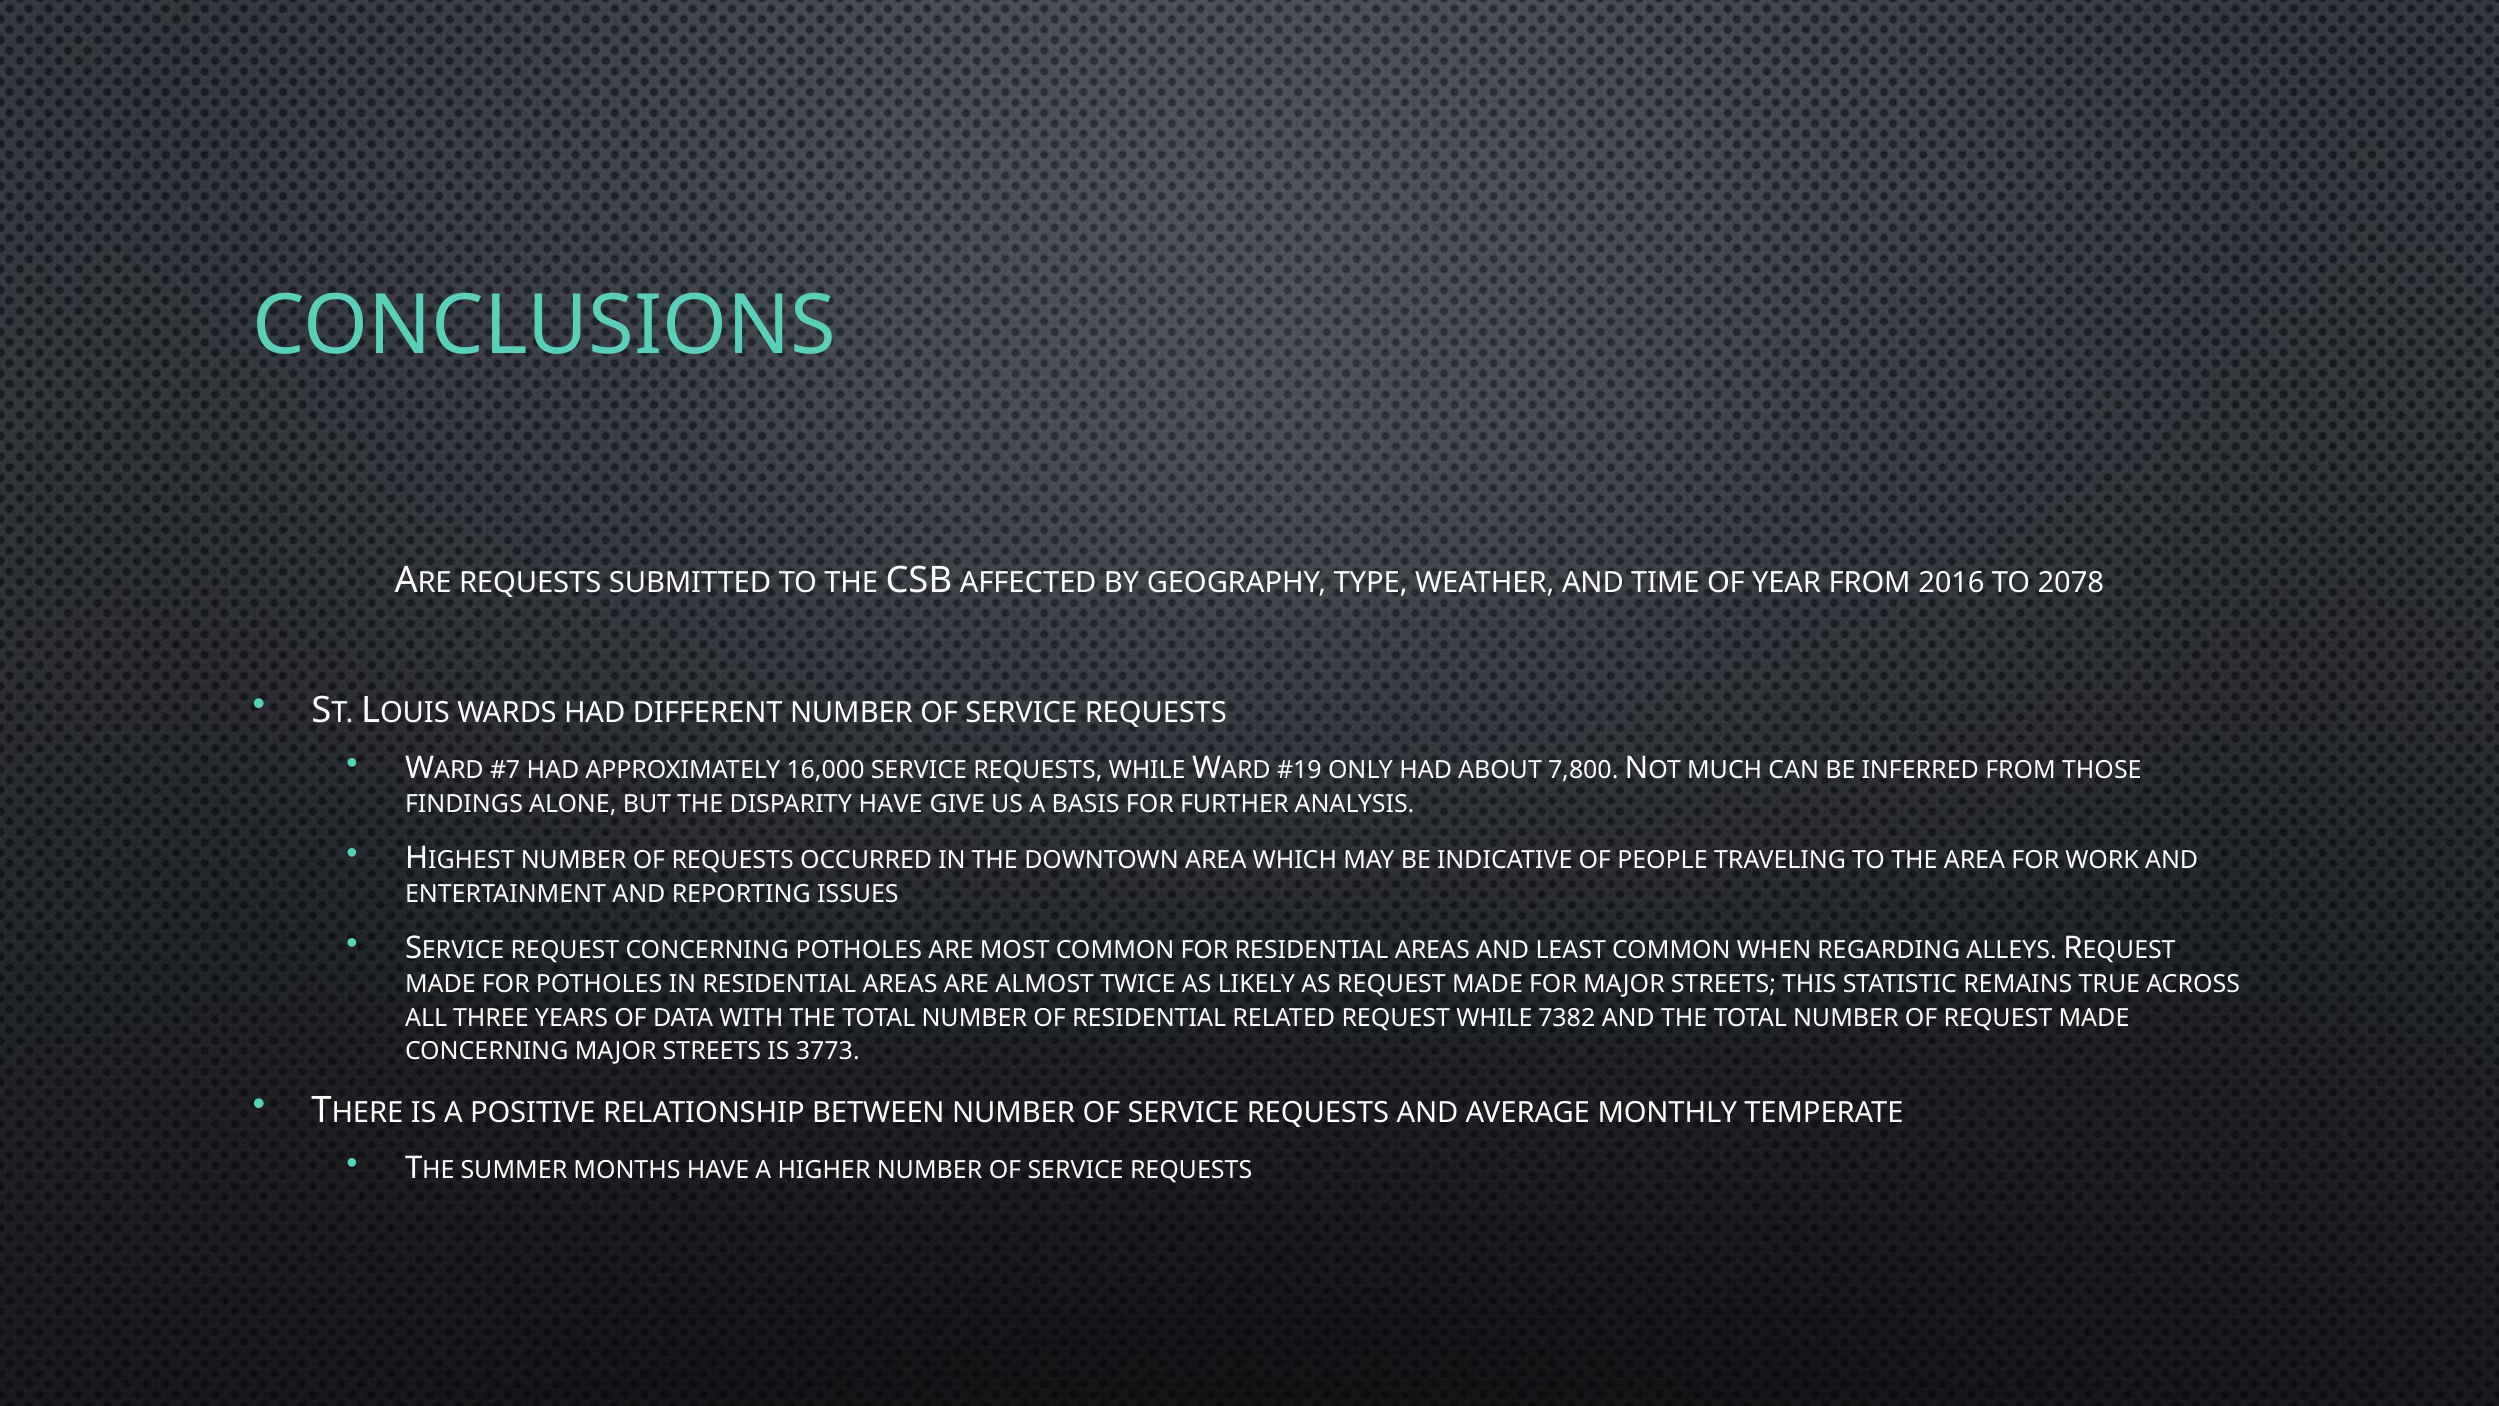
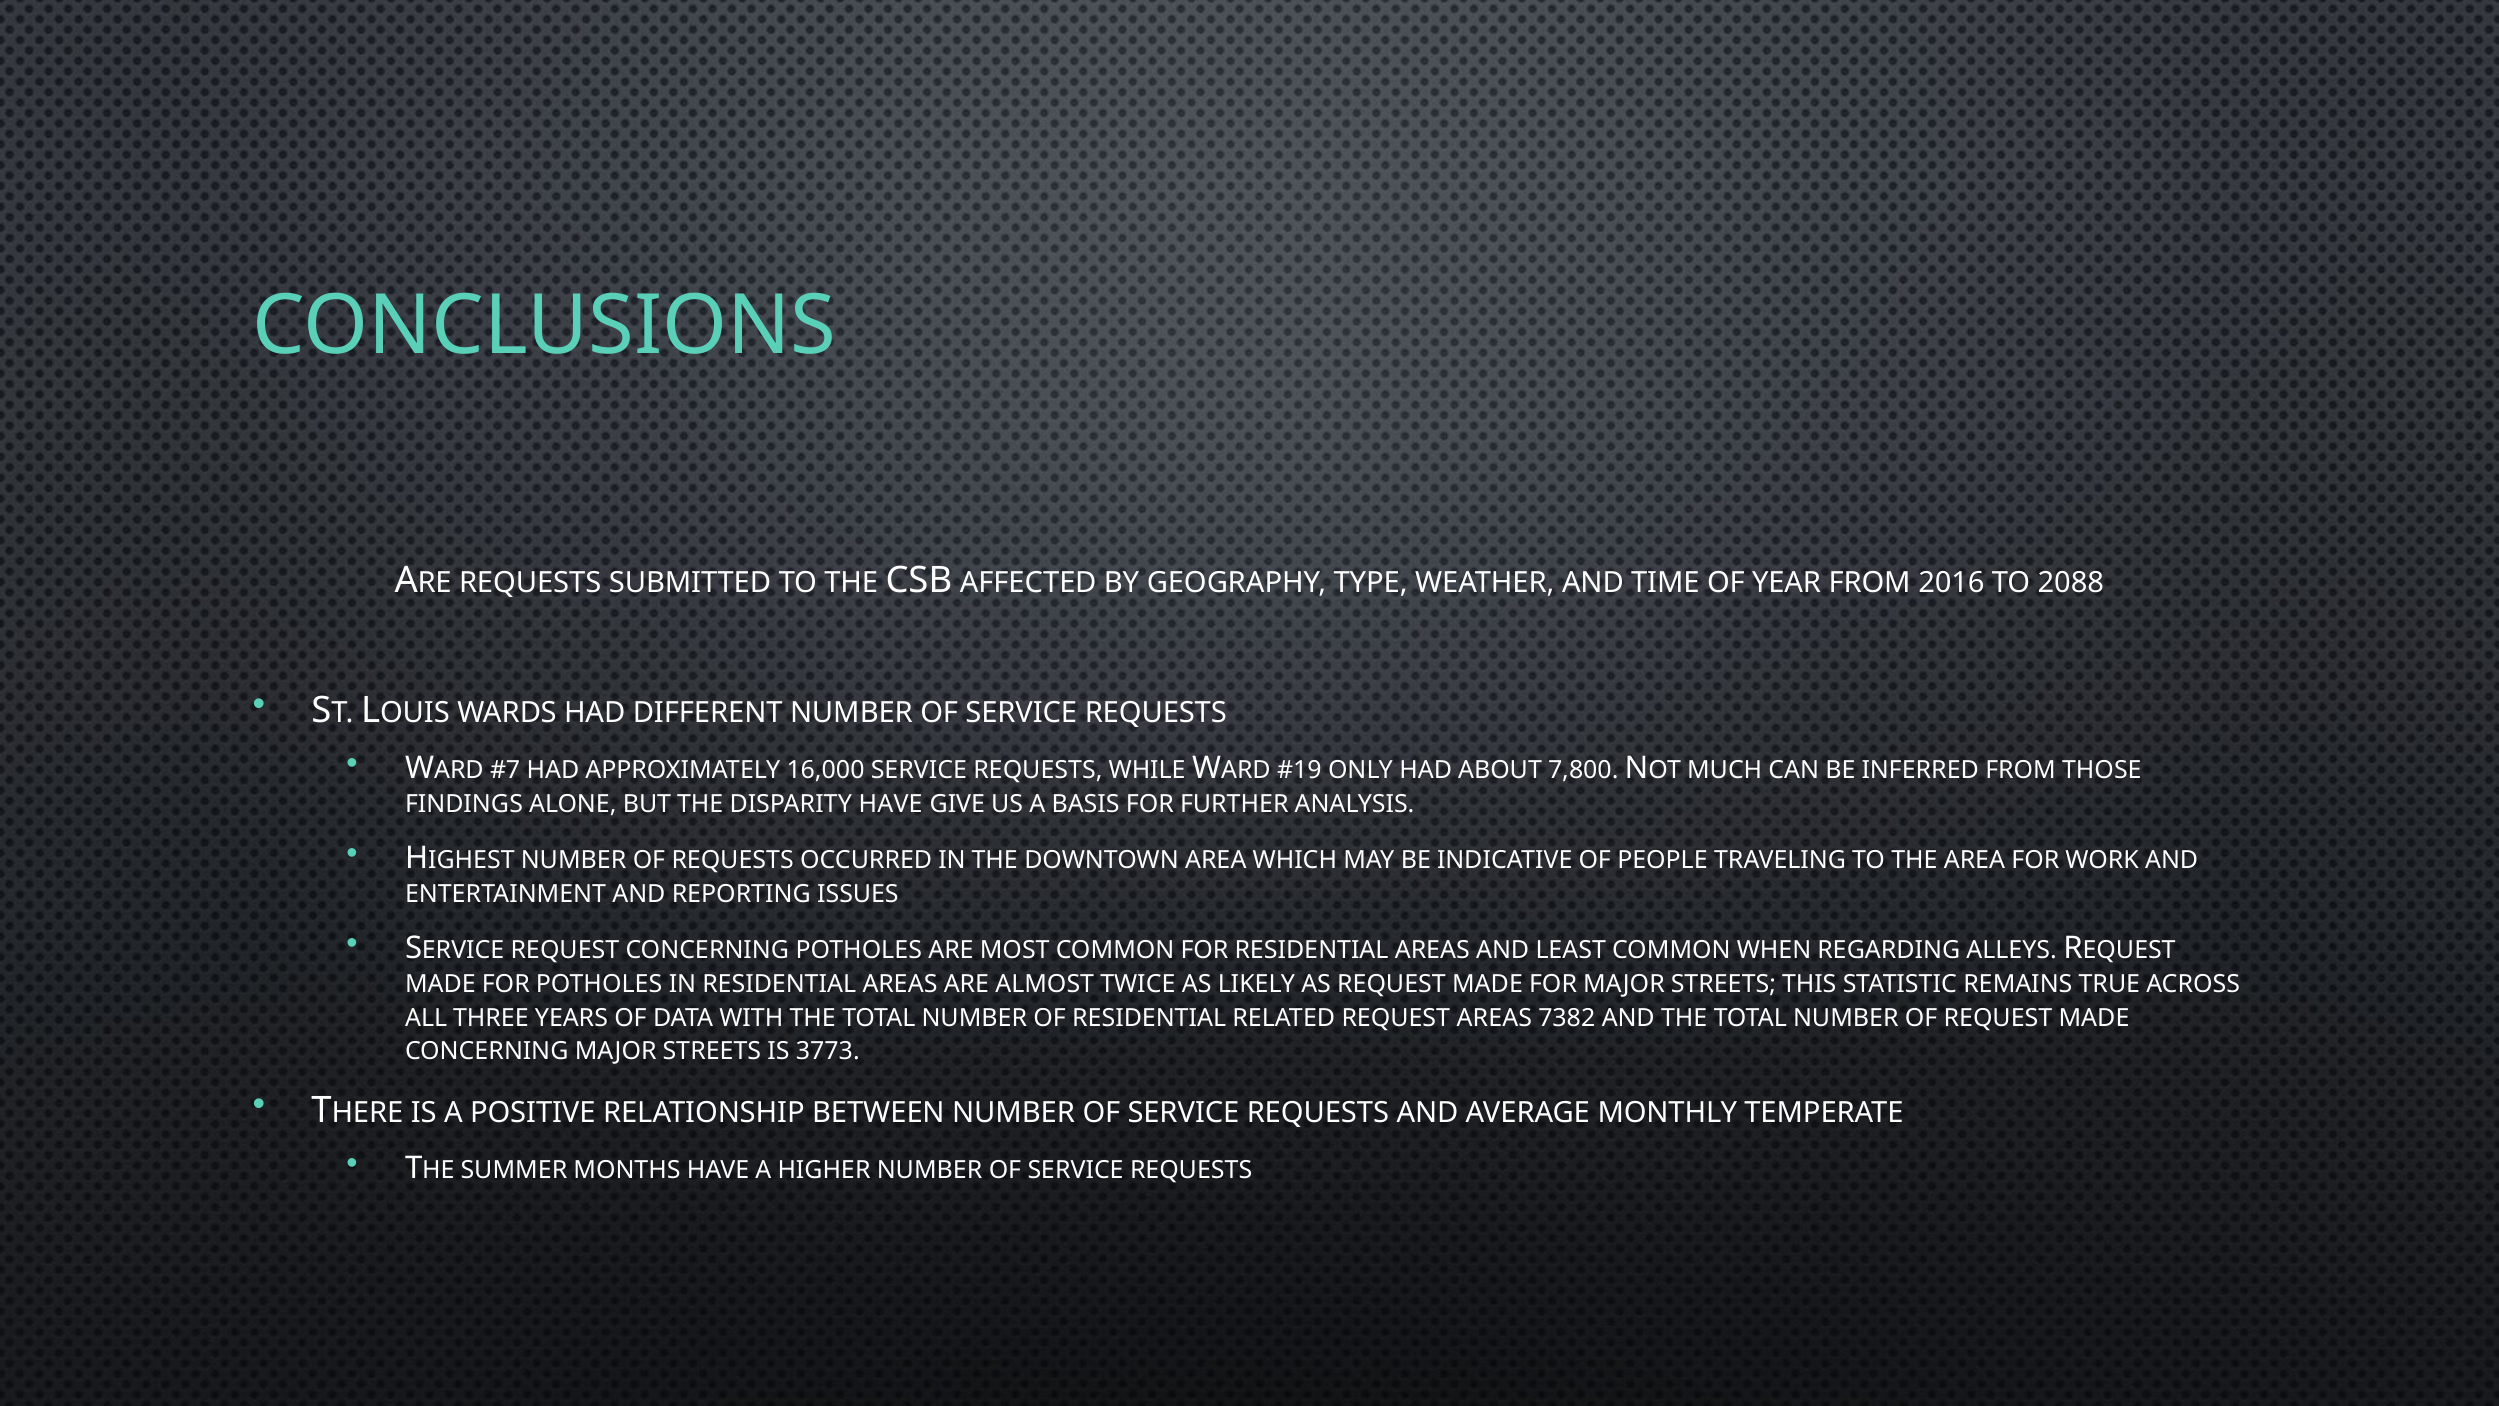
2078: 2078 -> 2088 (2071, 583)
REQUEST WHILE: WHILE -> AREAS (1494, 1018)
